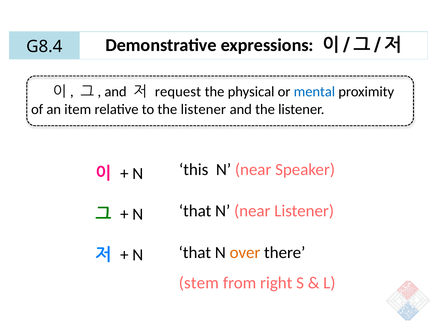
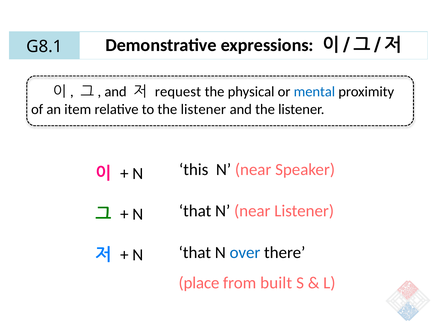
G8.4: G8.4 -> G8.1 (44, 46)
over colour: orange -> blue (245, 252)
stem: stem -> place (199, 283)
right: right -> built (276, 283)
